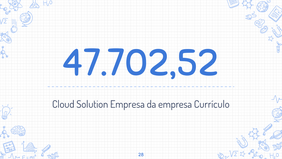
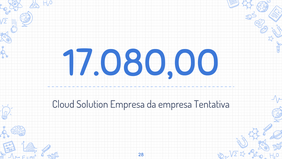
47.702,52: 47.702,52 -> 17.080,00 (141, 63)
Currículo: Currículo -> Tentativa (212, 104)
